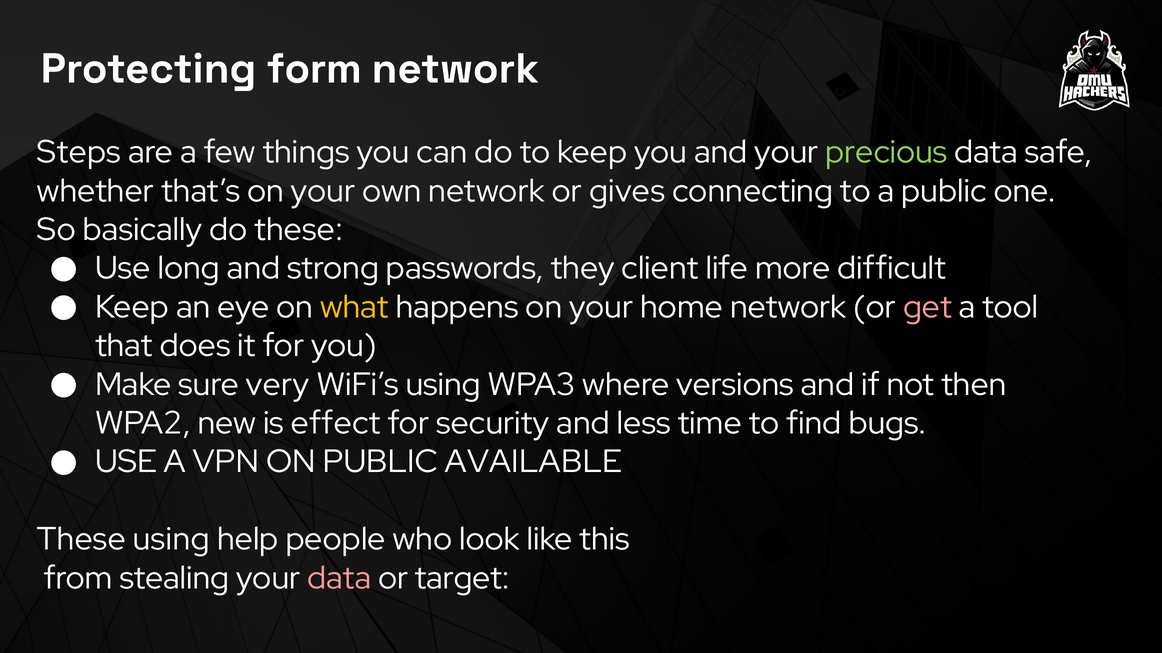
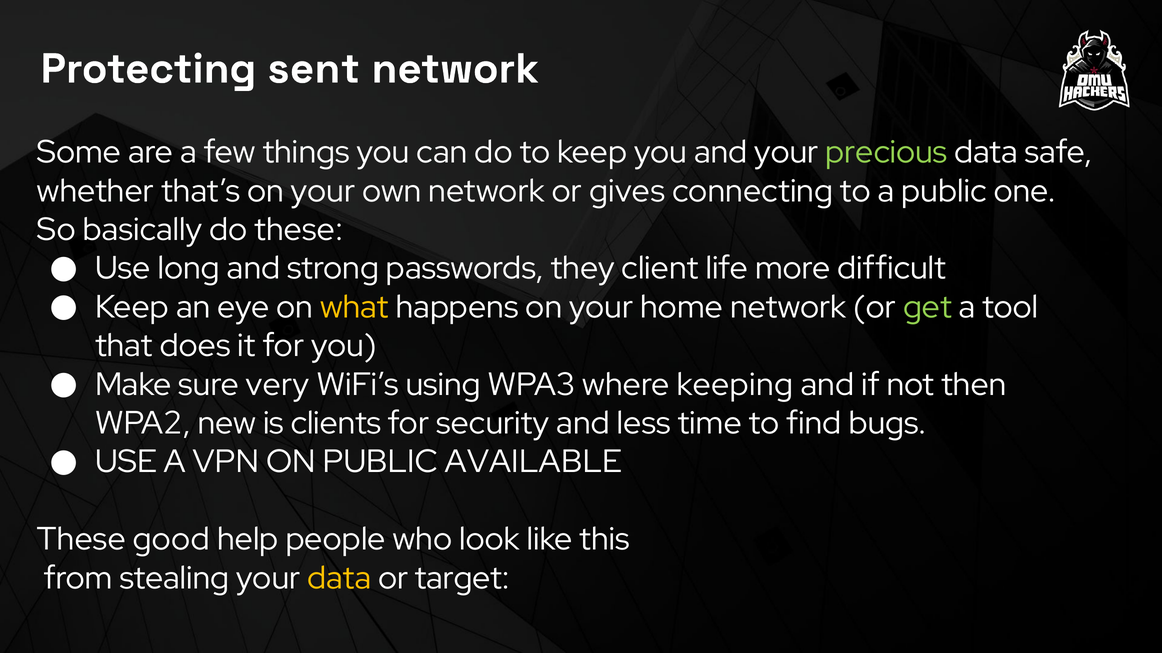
form: form -> sent (314, 69)
Steps: Steps -> Some (79, 152)
get colour: pink -> light green (928, 307)
versions: versions -> keeping (735, 385)
effect: effect -> clients (336, 424)
These using: using -> good (171, 540)
data colour: pink -> yellow (339, 579)
